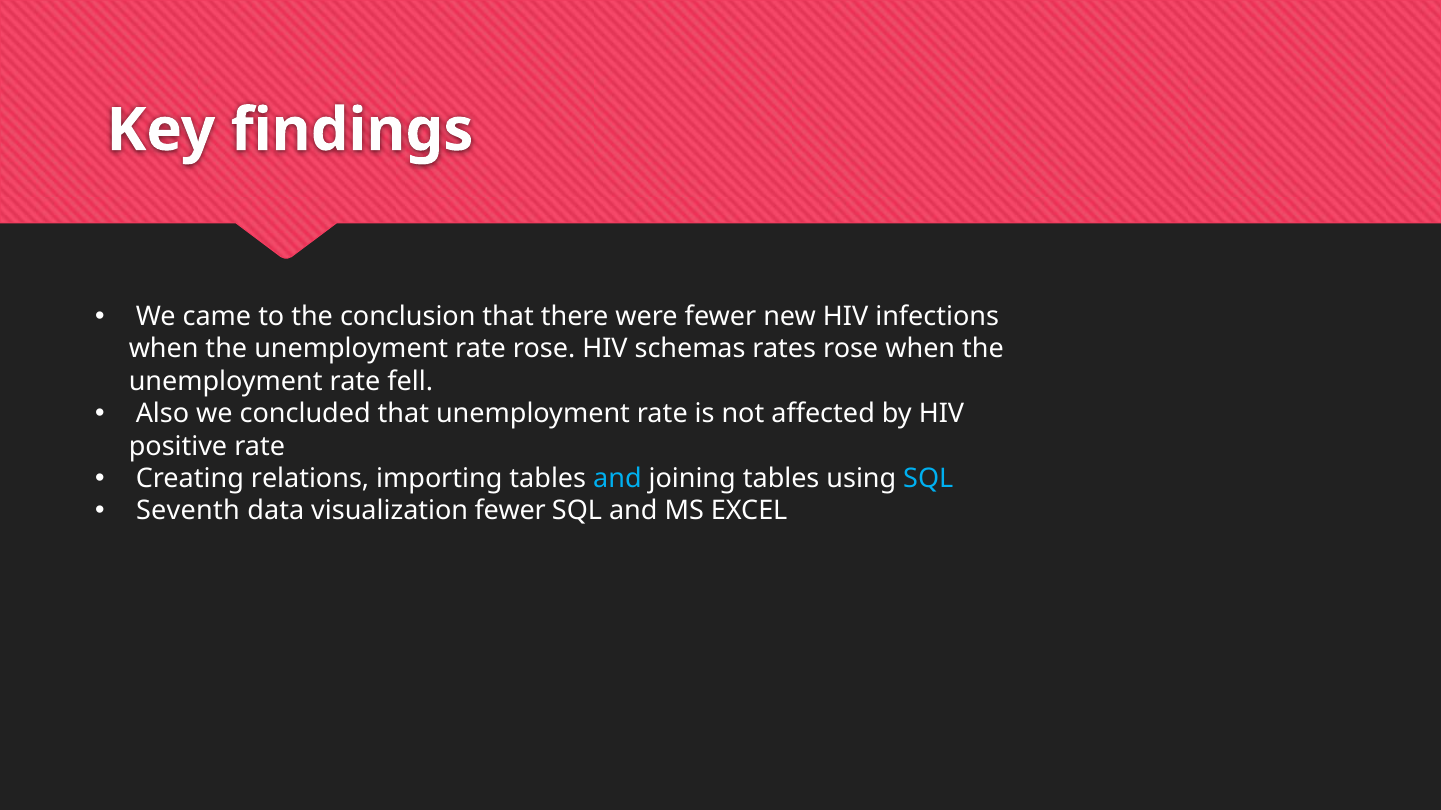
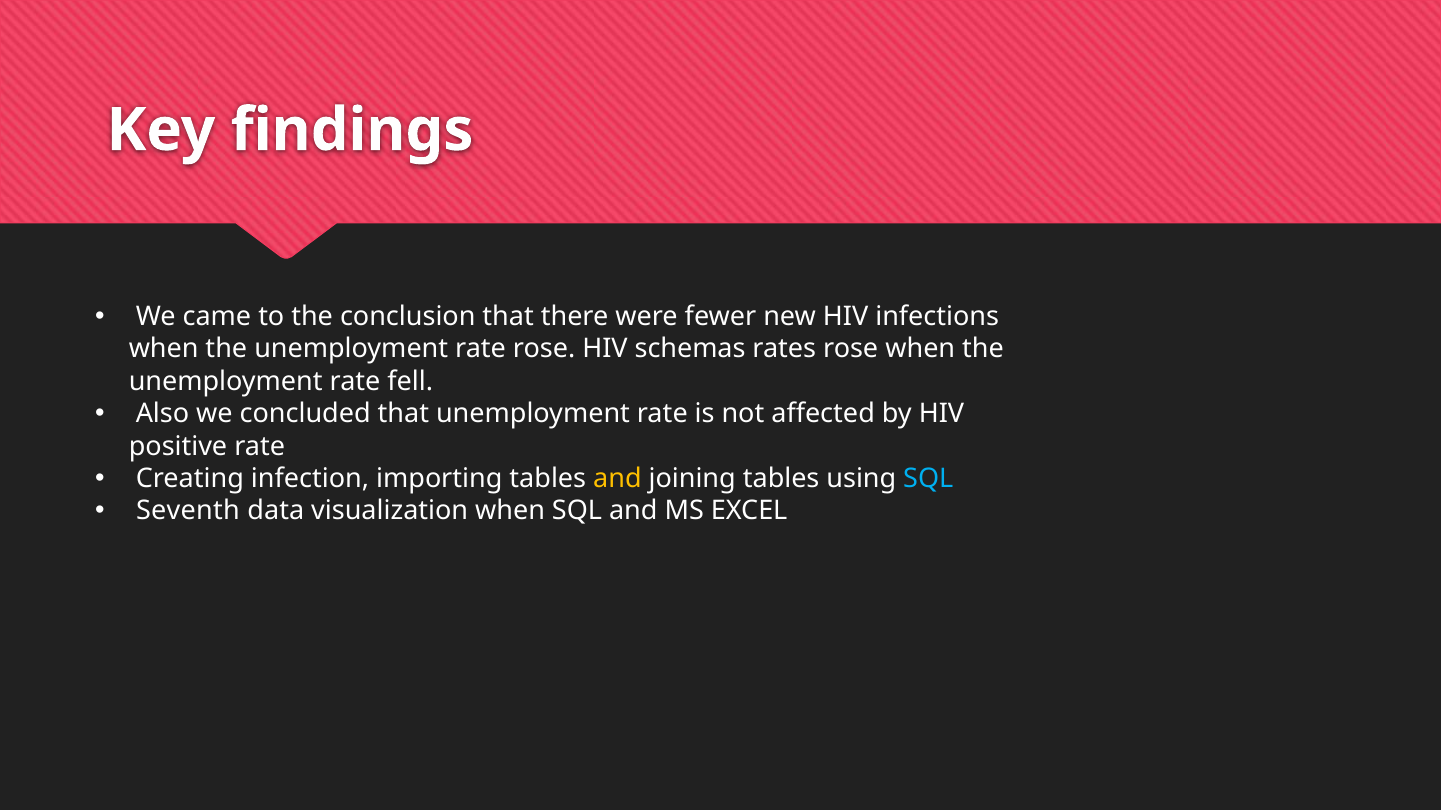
relations: relations -> infection (310, 479)
and colour: light blue -> yellow (617, 479)
visualization fewer: fewer -> when (510, 511)
